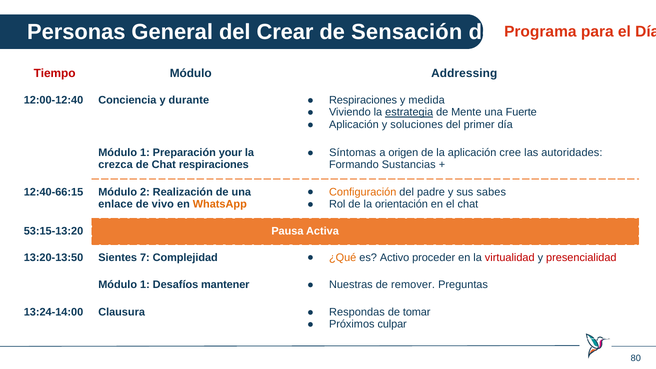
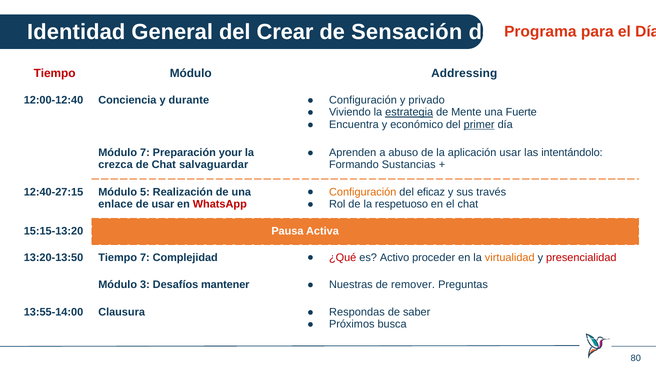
Personas: Personas -> Identidad (76, 32)
Respiraciones: Respiraciones -> Configuración (363, 100)
medida: medida -> privado (427, 100)
Aplicación: Aplicación -> Encuentra (354, 125)
soluciones: soluciones -> económico (417, 125)
primer underline: none -> present (479, 125)
Síntomas: Síntomas -> Aprenden (353, 153)
origen: origen -> abuso (403, 153)
aplicación cree: cree -> usar (510, 153)
autoridades: autoridades -> intentándolo (572, 153)
1: 1 -> 7 (145, 153)
Chat respiraciones: respiraciones -> salvaguardar (214, 165)
12:40-66:15: 12:40-66:15 -> 12:40-27:15 (53, 192)
Módulo 2: 2 -> 5 (145, 192)
padre: padre -> eficaz (431, 192)
sabes: sabes -> través (491, 192)
orientación: orientación -> respetuoso (402, 204)
de vivo: vivo -> usar (163, 204)
WhatsApp colour: orange -> red (220, 204)
53:15-13:20: 53:15-13:20 -> 15:15-13:20 (53, 231)
13:20-13:50 Sientes: Sientes -> Tiempo (118, 257)
¿Qué colour: orange -> red (343, 257)
virtualidad colour: red -> orange (510, 257)
1: 1 -> 3 (145, 285)
13:24-14:00: 13:24-14:00 -> 13:55-14:00 (53, 312)
tomar: tomar -> saber (417, 312)
culpar: culpar -> busca (392, 324)
